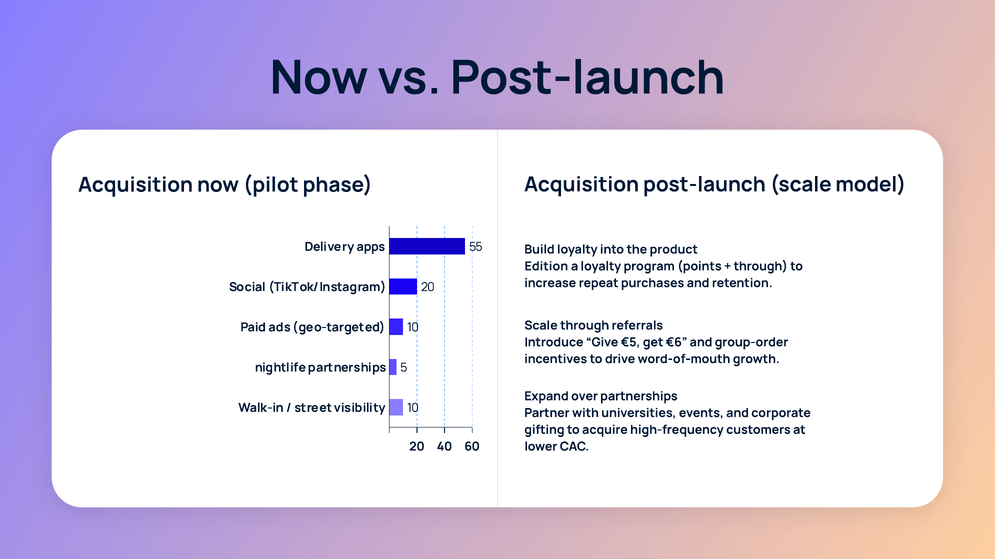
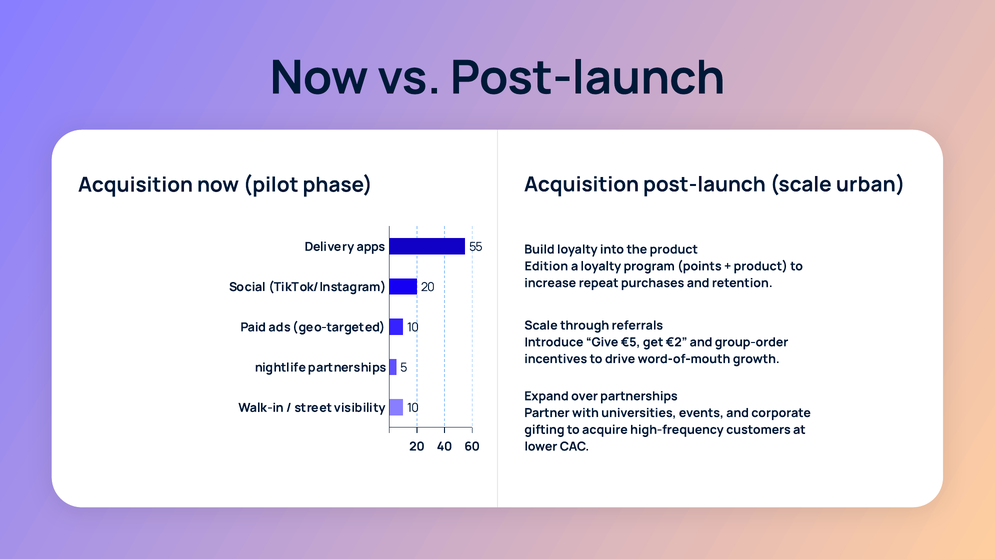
model: model -> urban (871, 185)
through: through -> product (761, 267)
€6: €6 -> €2 (677, 343)
